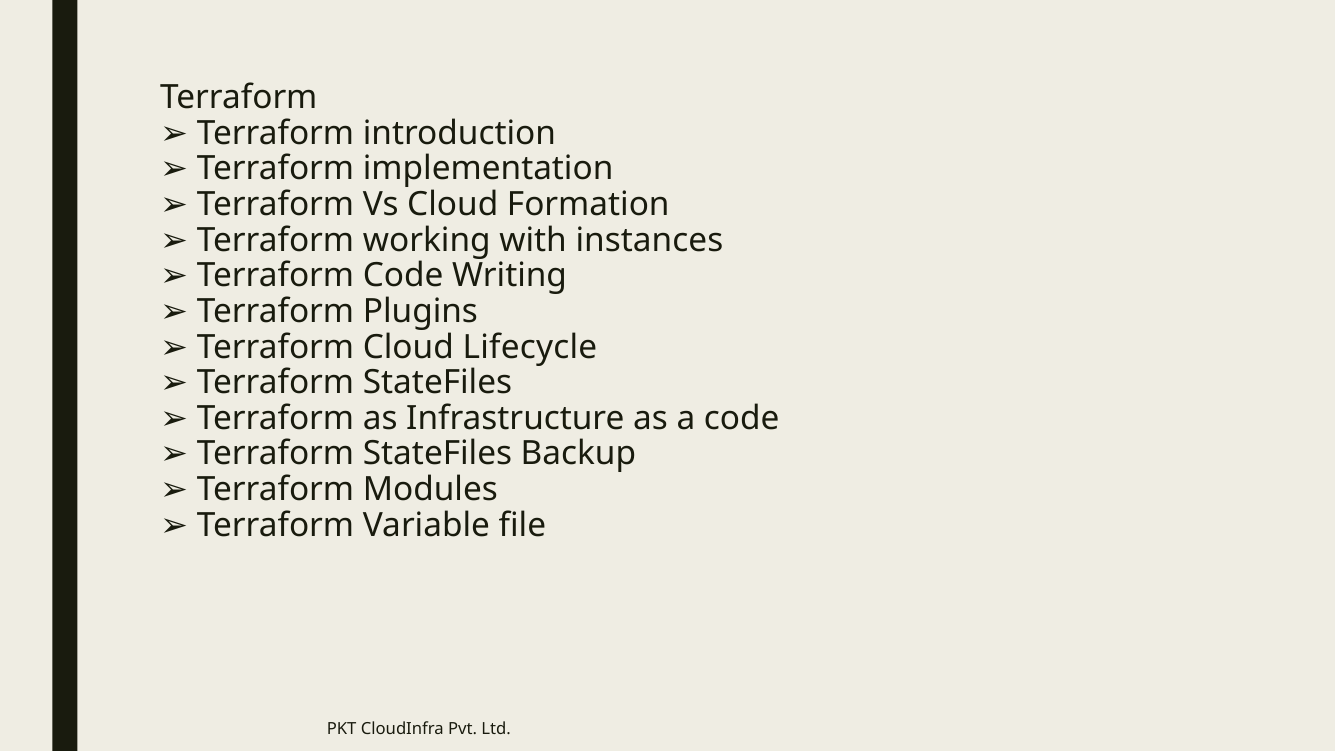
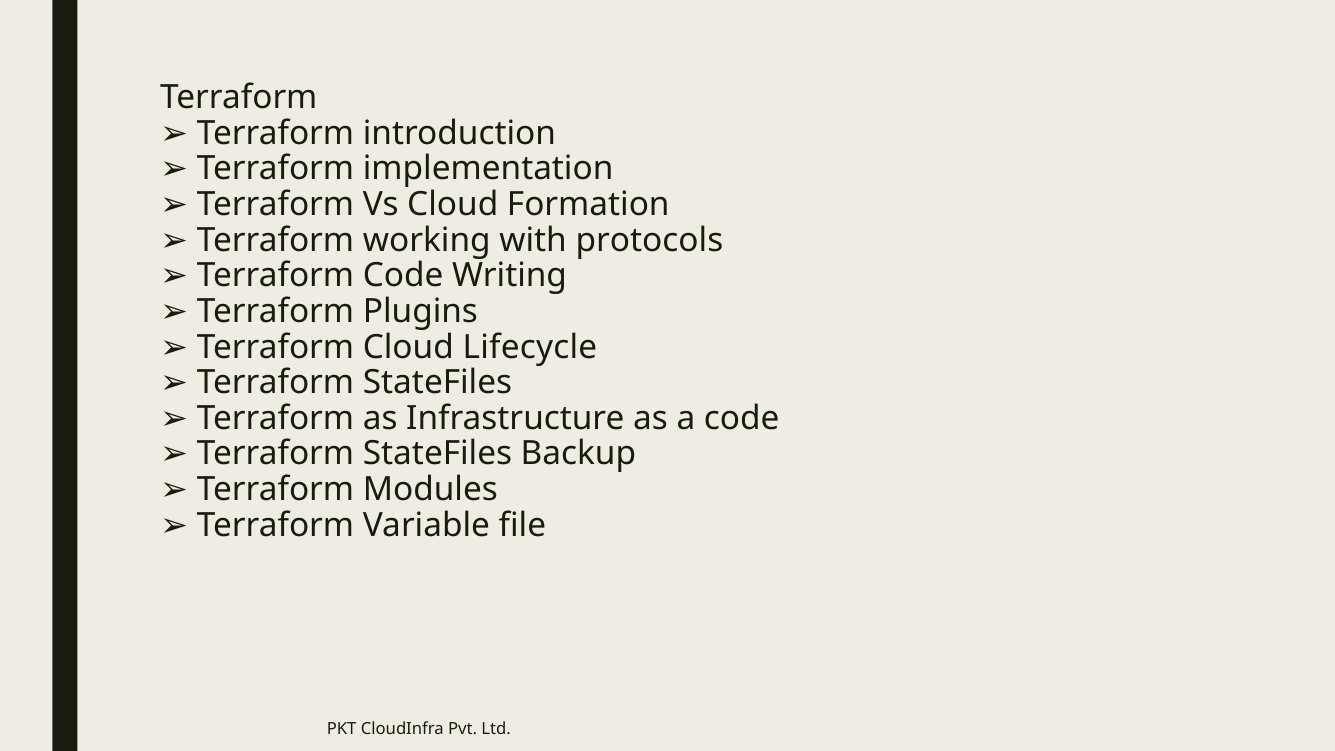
instances: instances -> protocols (649, 240)
